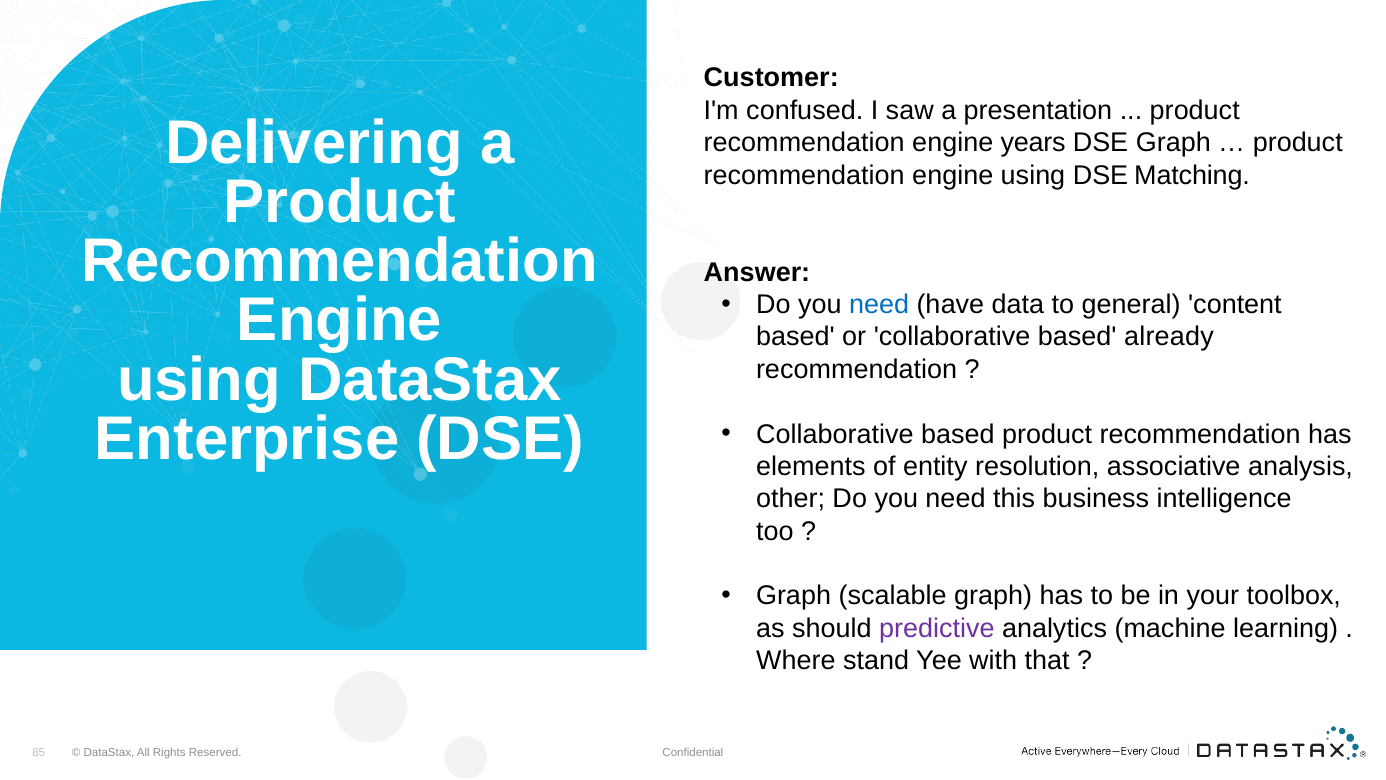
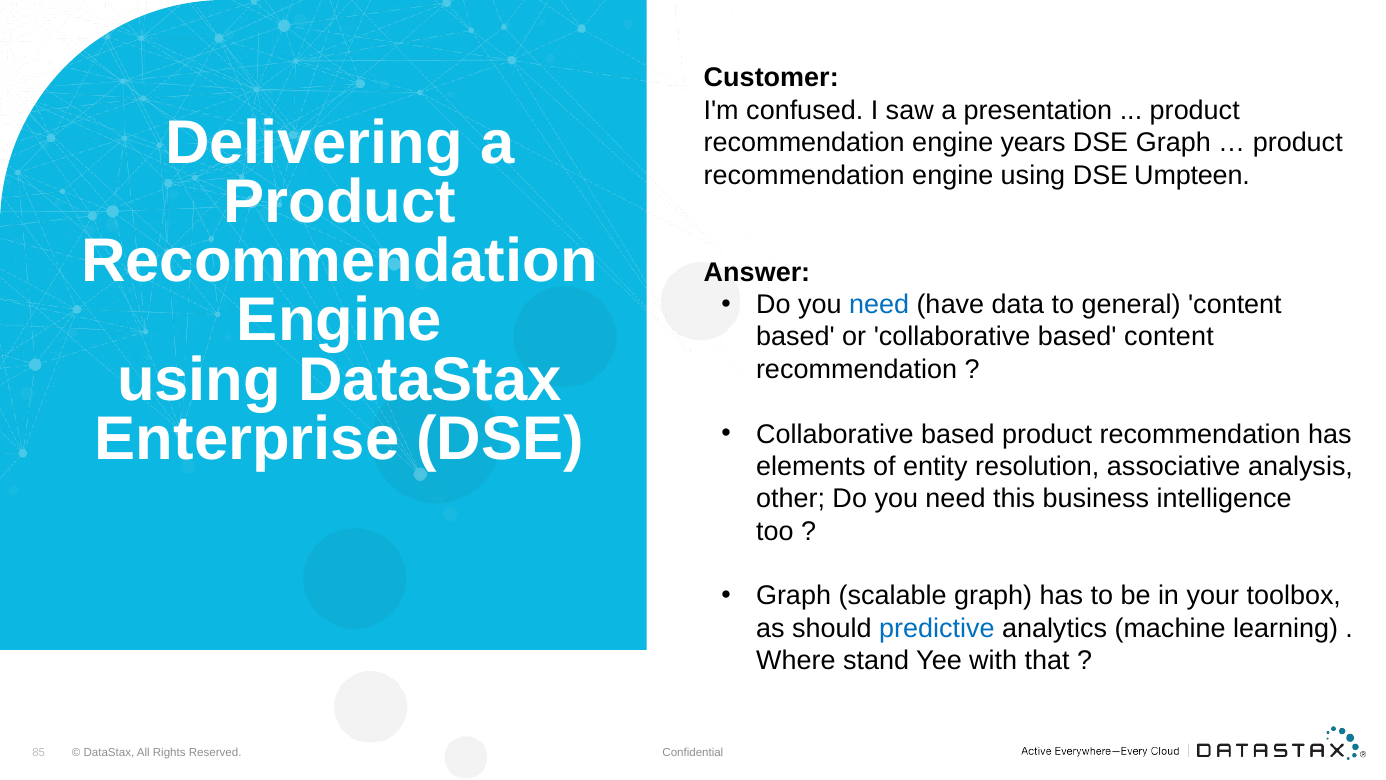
Matching: Matching -> Umpteen (1192, 175)
based already: already -> content (1169, 337)
predictive colour: purple -> blue (937, 628)
